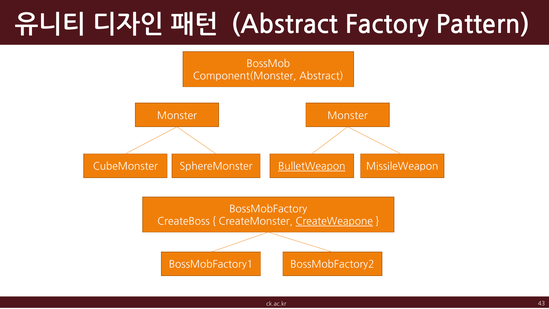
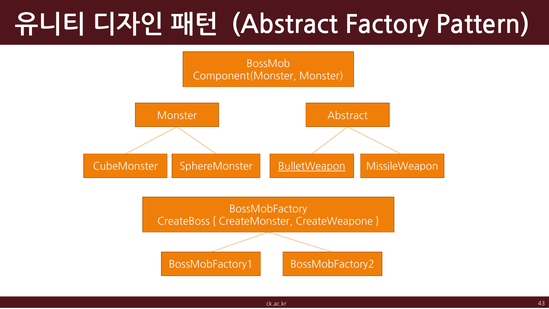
Component(Monster Abstract: Abstract -> Monster (321, 76)
Monster Monster: Monster -> Abstract (348, 116)
CreateWeapone underline: present -> none (334, 221)
